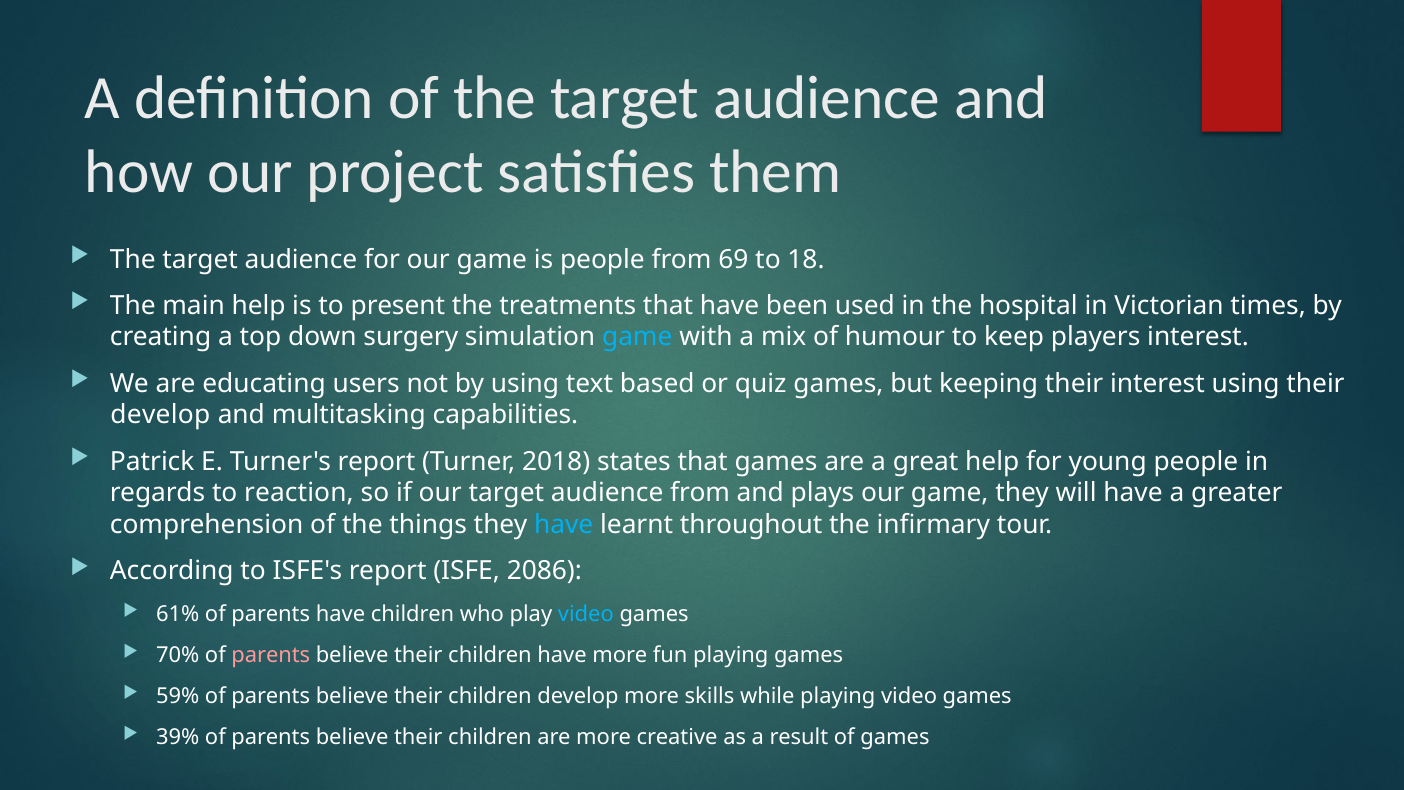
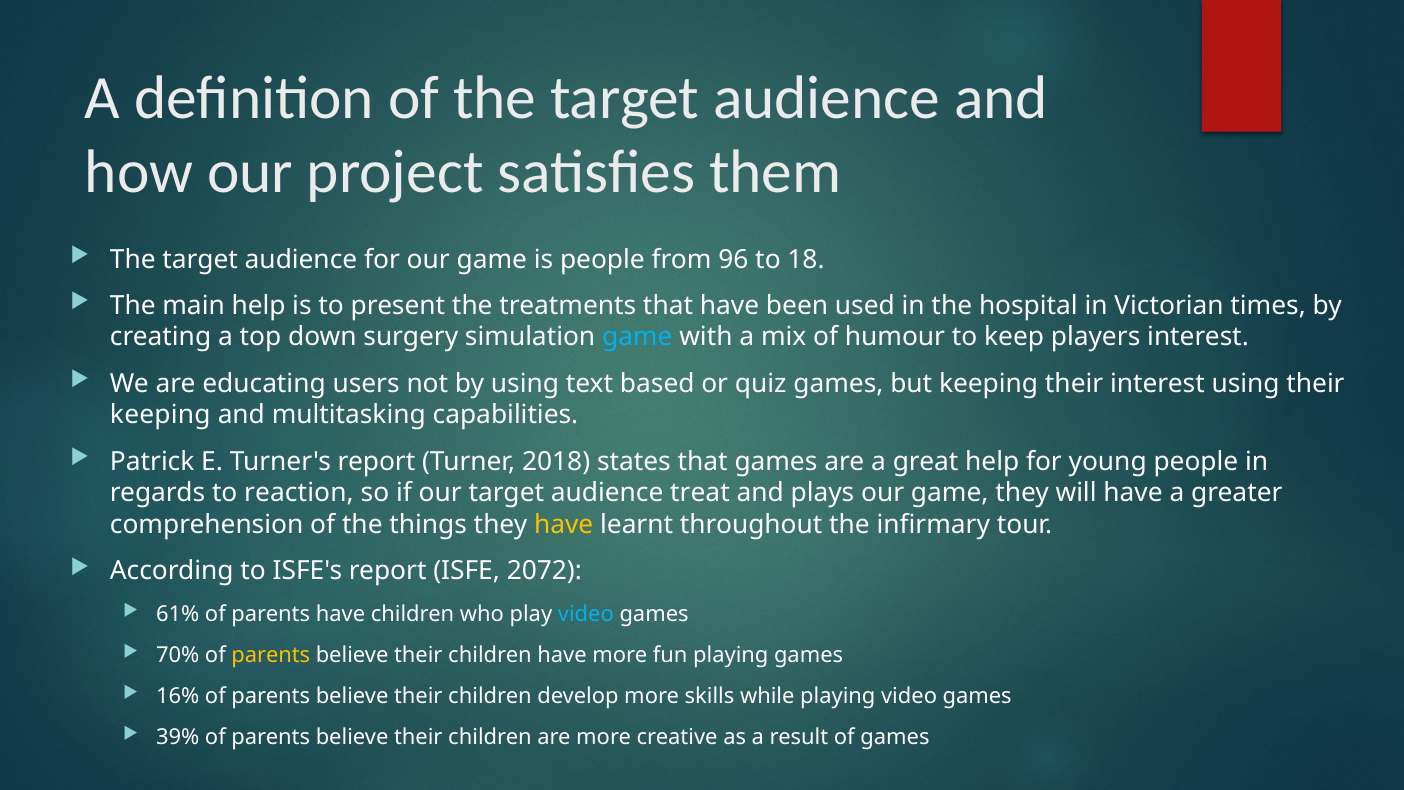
69: 69 -> 96 (733, 259)
develop: develop -> keeping (160, 415)
audience from: from -> treat (700, 493)
have colour: light blue -> yellow (564, 524)
2086: 2086 -> 2072 (544, 571)
parents colour: pink -> yellow (271, 655)
59%: 59% -> 16% (178, 696)
